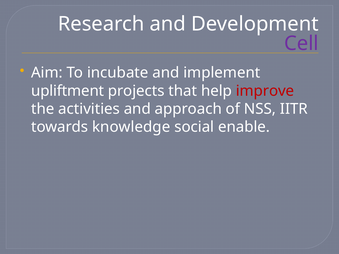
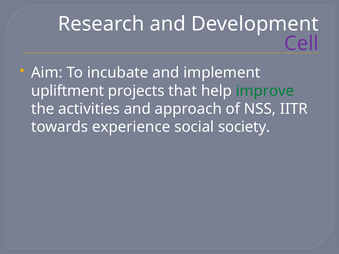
improve colour: red -> green (265, 91)
knowledge: knowledge -> experience (131, 127)
enable: enable -> society (244, 127)
